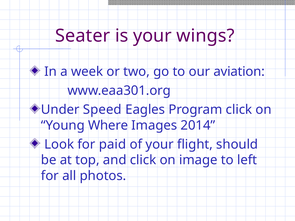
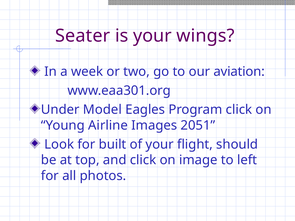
Speed: Speed -> Model (102, 110)
Where: Where -> Airline (108, 125)
2014: 2014 -> 2051 (198, 125)
paid: paid -> built (113, 144)
